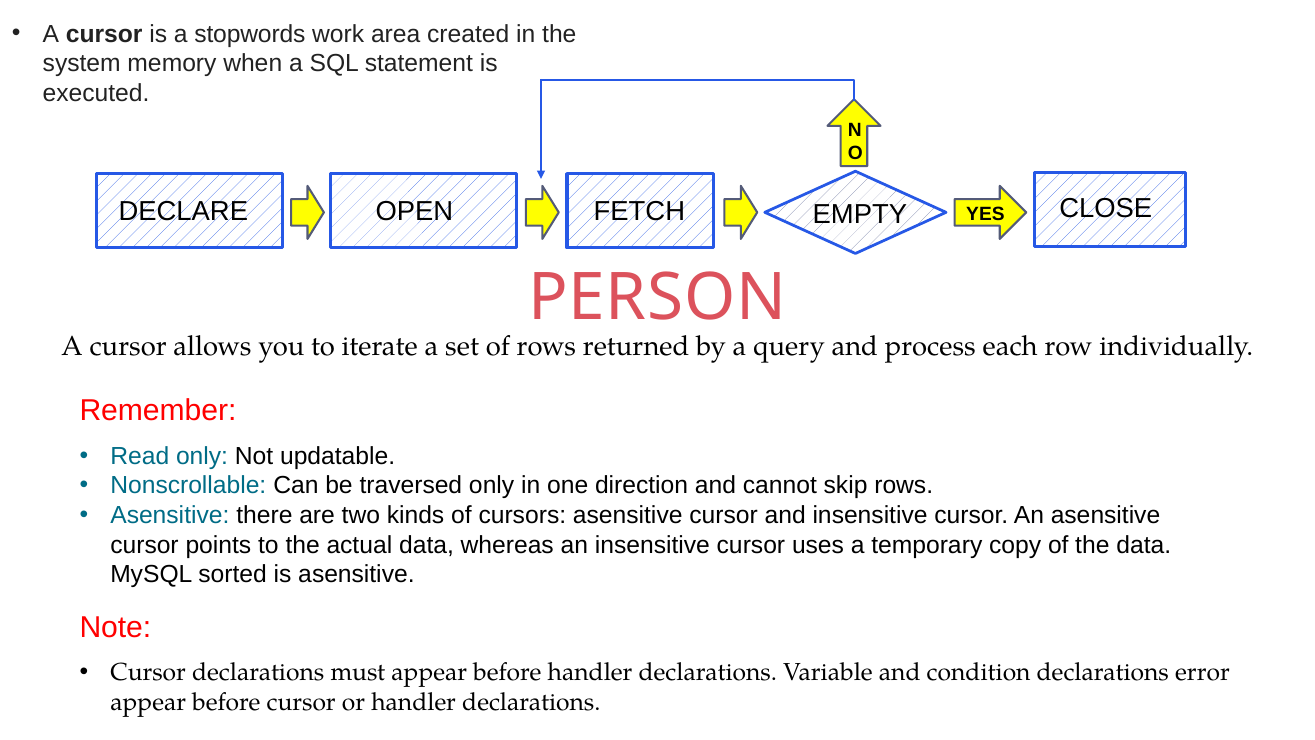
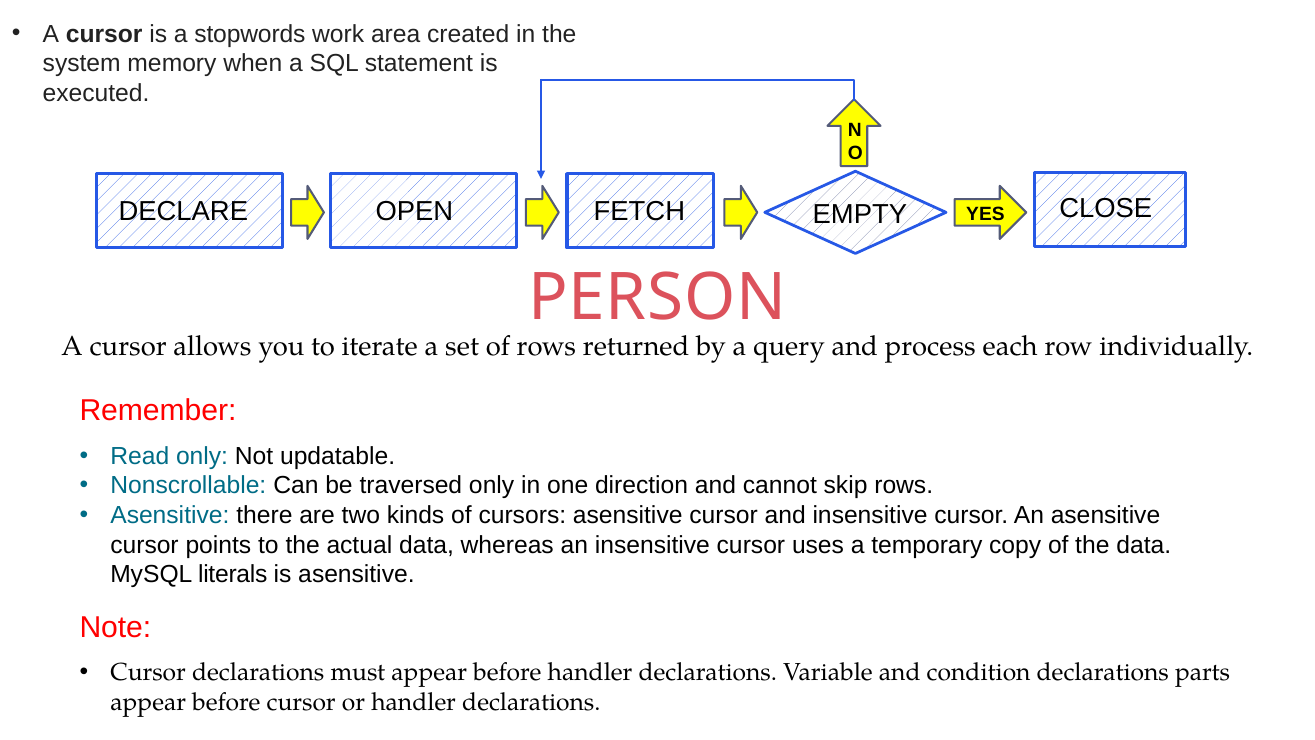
sorted: sorted -> literals (233, 574)
error: error -> parts (1203, 672)
